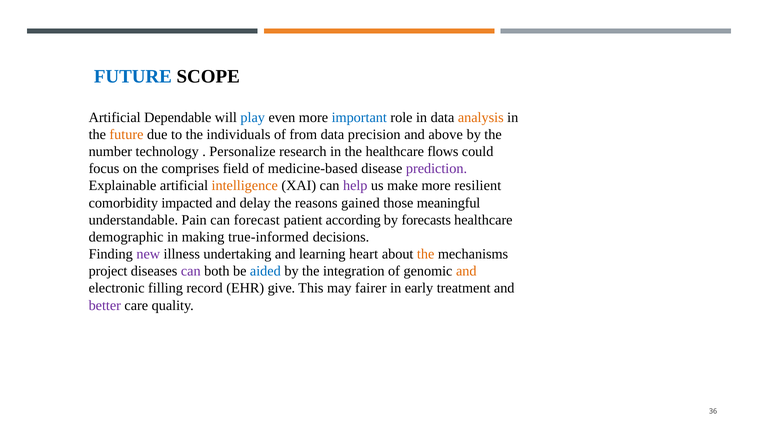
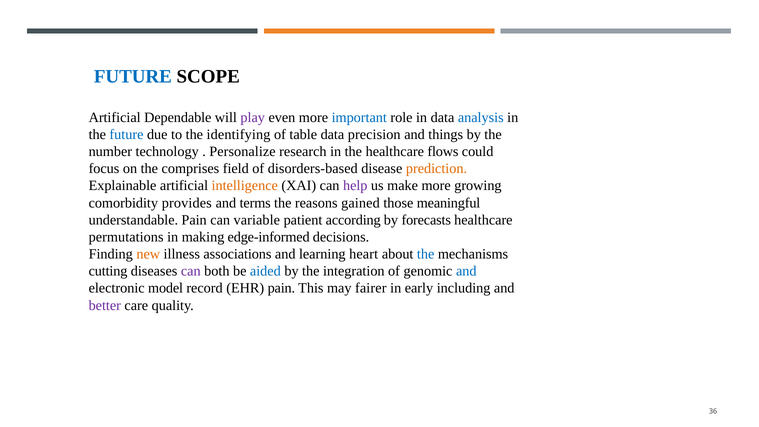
play colour: blue -> purple (253, 117)
analysis colour: orange -> blue (481, 117)
future colour: orange -> blue (126, 135)
individuals: individuals -> identifying (238, 135)
from: from -> table (303, 135)
above: above -> things (446, 135)
medicine-based: medicine-based -> disorders-based (313, 169)
prediction colour: purple -> orange (436, 169)
resilient: resilient -> growing (478, 186)
impacted: impacted -> provides (187, 203)
delay: delay -> terms (255, 203)
forecast: forecast -> variable (257, 220)
demographic: demographic -> permutations (126, 237)
true-informed: true-informed -> edge-informed (269, 237)
new colour: purple -> orange (148, 254)
undertaking: undertaking -> associations (237, 254)
the colour: orange -> blue (426, 254)
project: project -> cutting (108, 271)
and colour: orange -> blue (466, 271)
filling: filling -> model (166, 288)
EHR give: give -> pain (281, 288)
treatment: treatment -> including (464, 288)
